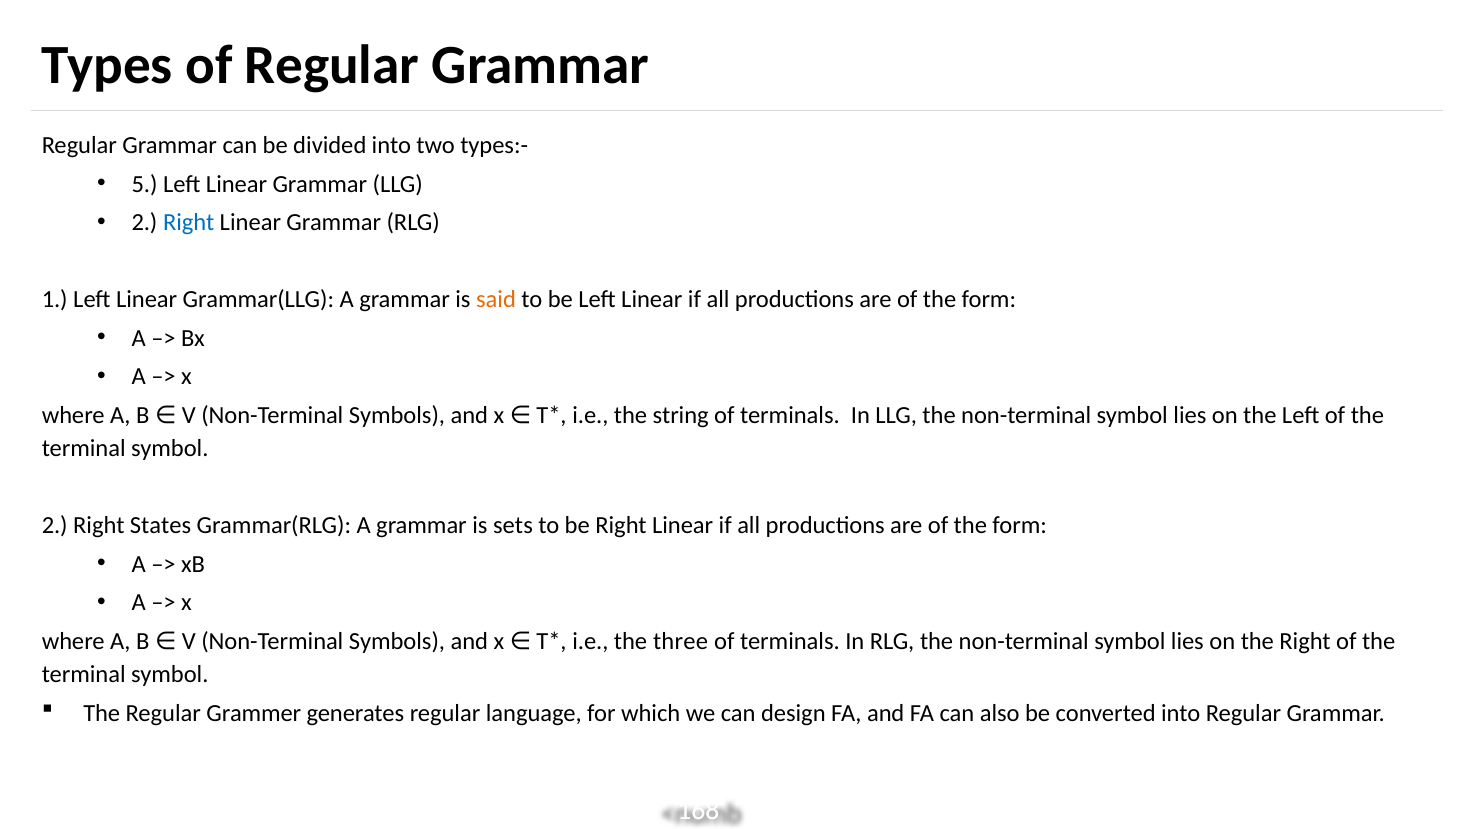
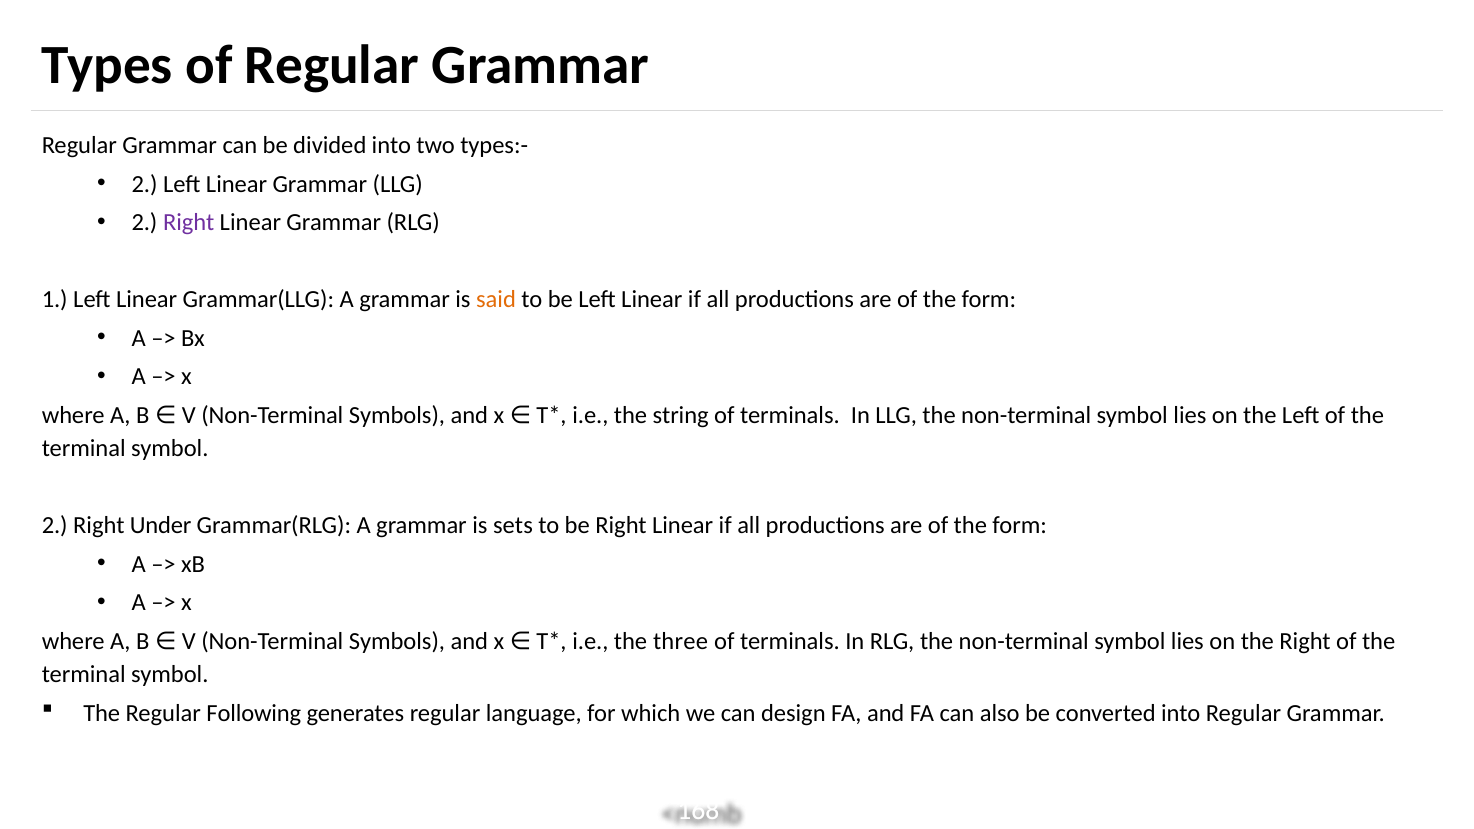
5: 5 -> 2 (145, 184)
Right colour: blue -> purple (189, 223)
States: States -> Under (161, 526)
Grammer: Grammer -> Following (254, 713)
